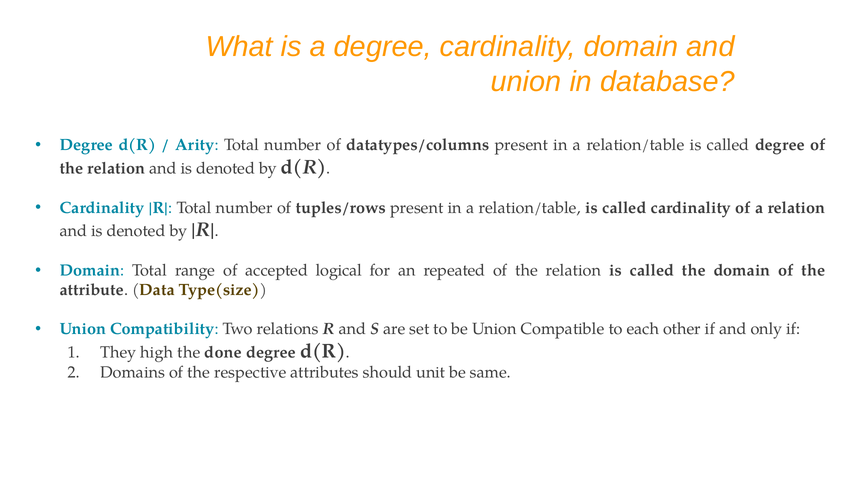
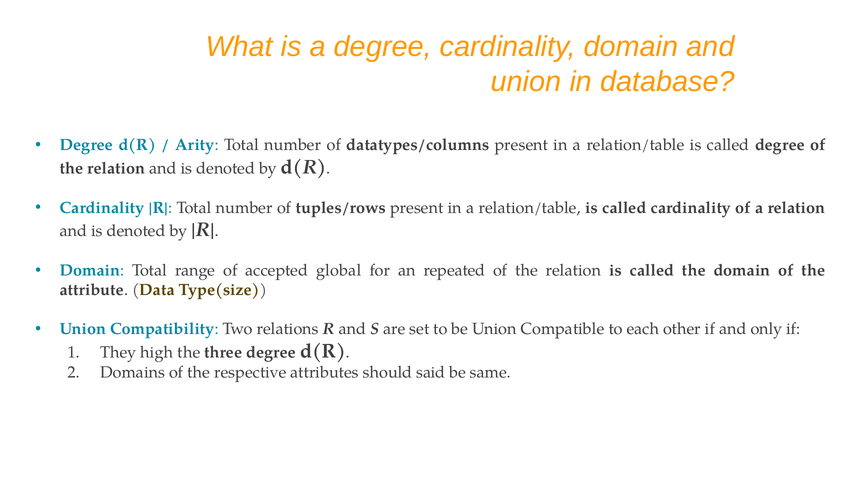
logical: logical -> global (339, 271)
done: done -> three (223, 352)
unit: unit -> said (431, 372)
